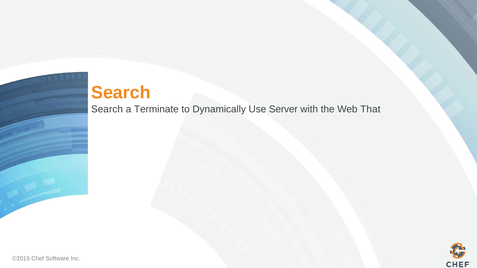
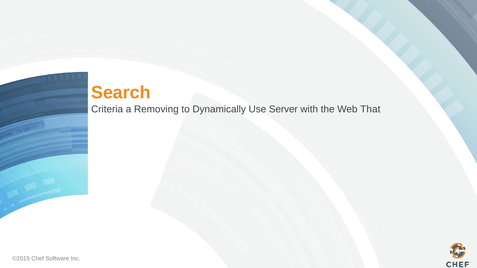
Search: Search -> Criteria (107, 109)
Terminate: Terminate -> Removing (156, 109)
